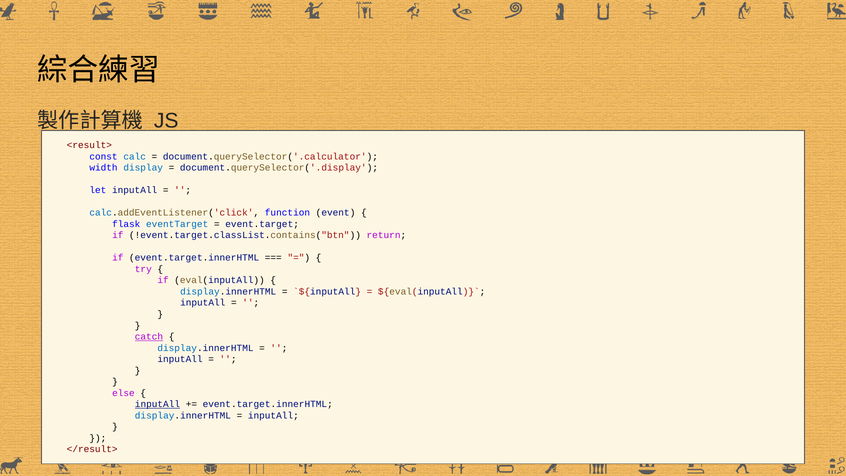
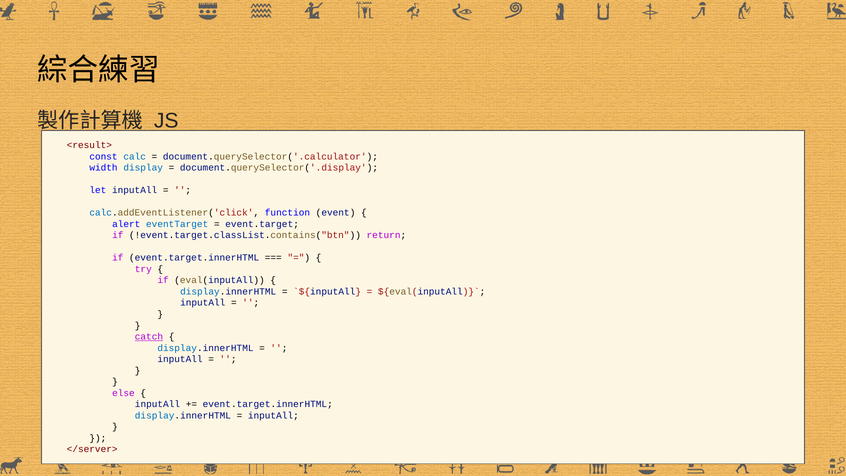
flask: flask -> alert (126, 224)
inputAll underline: present -> none (157, 404)
</result>: </result> -> </server> (92, 449)
